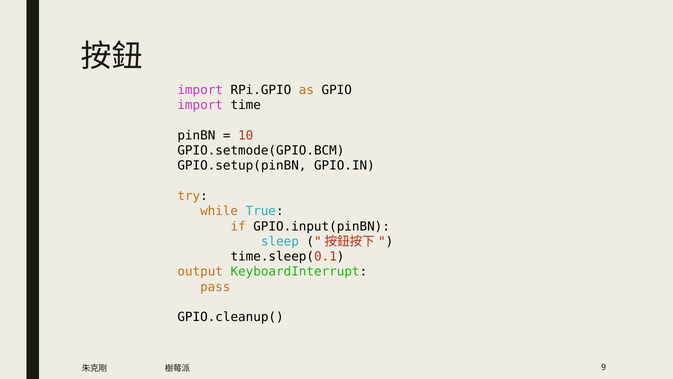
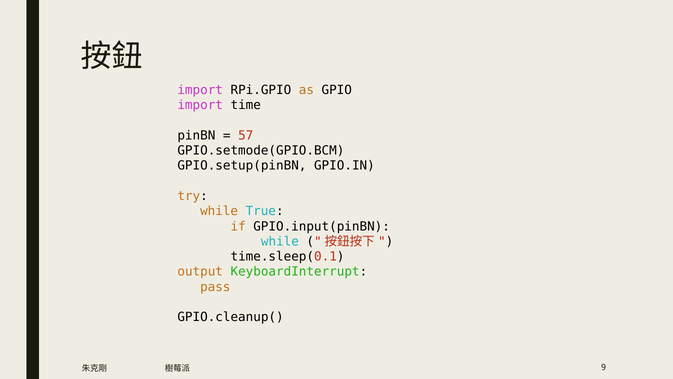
10: 10 -> 57 (246, 135)
sleep: sleep -> while (280, 241)
